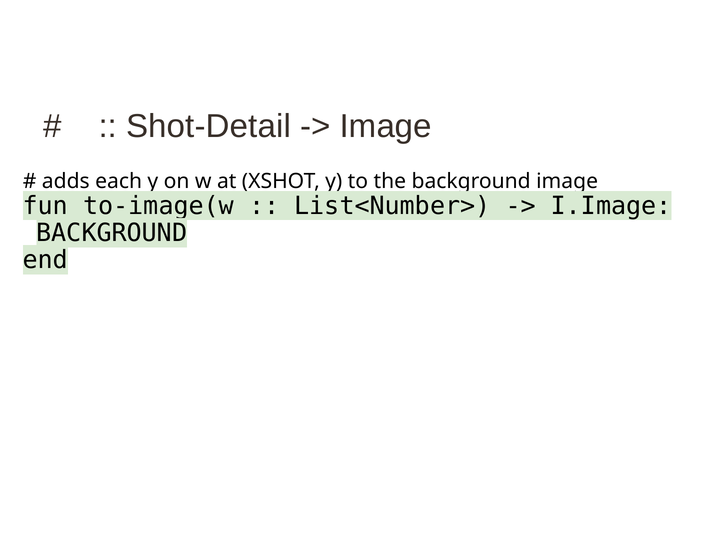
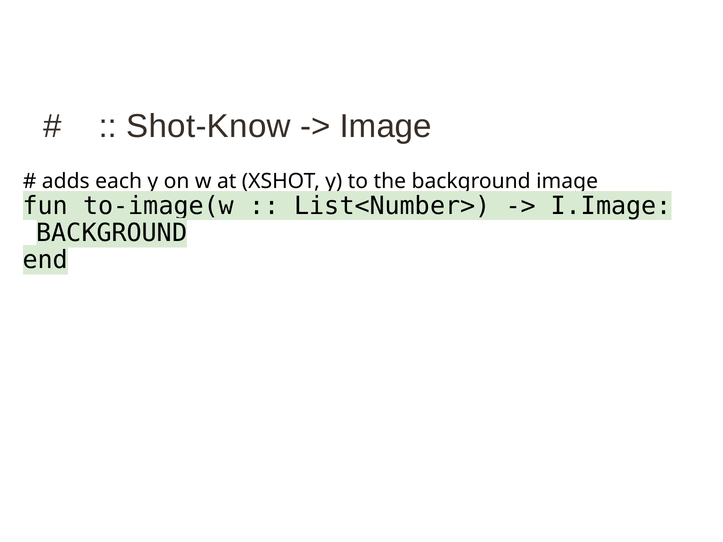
Shot-Detail: Shot-Detail -> Shot-Know (208, 127)
